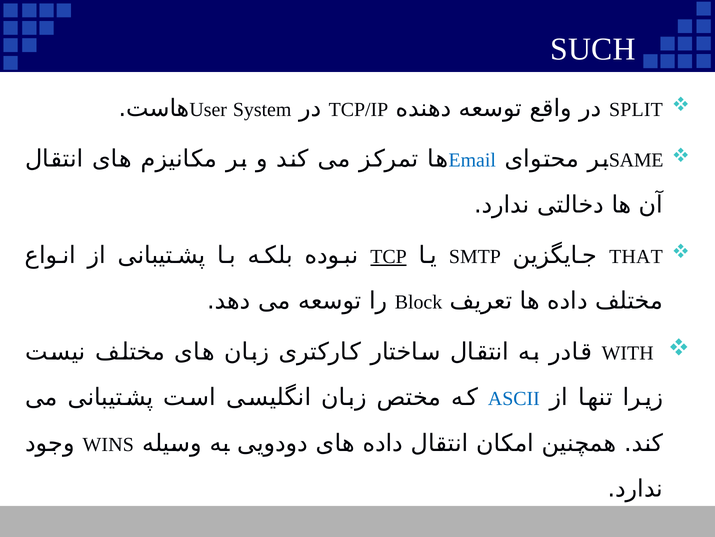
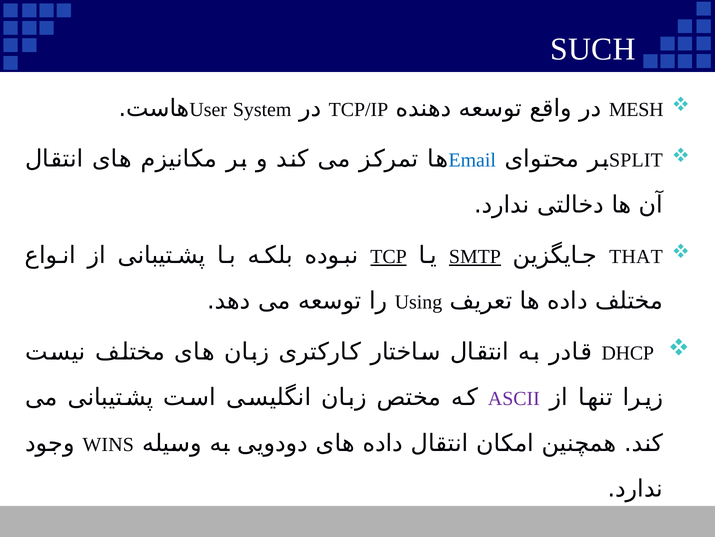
SPLIT: SPLIT -> MESH (636, 110)
SAME: SAME -> SPLIT (636, 160)
SMTP underline: none -> present (475, 256)
Block: Block -> Using (418, 302)
WITH: WITH -> DHCP (628, 352)
ASCII colour: blue -> purple (514, 398)
